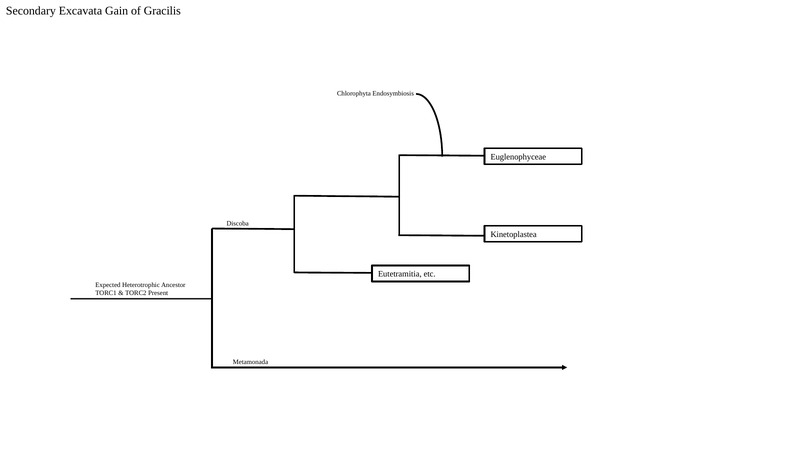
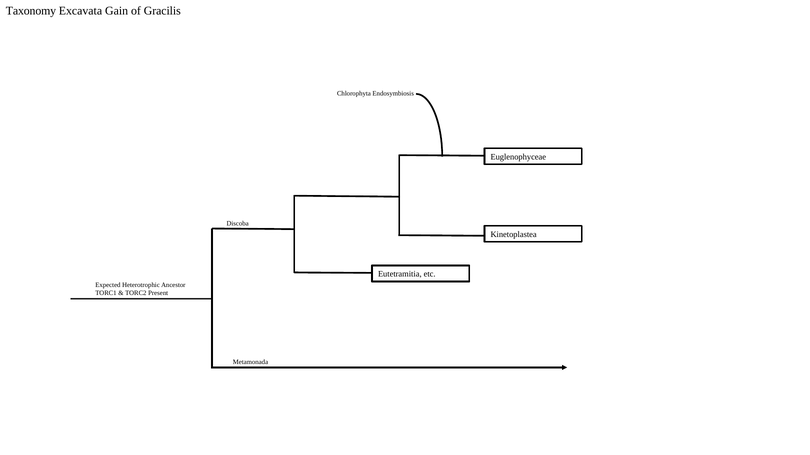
Secondary: Secondary -> Taxonomy (31, 11)
